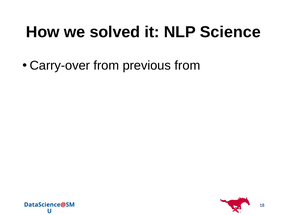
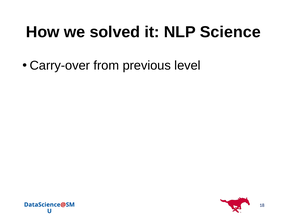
previous from: from -> level (187, 66)
